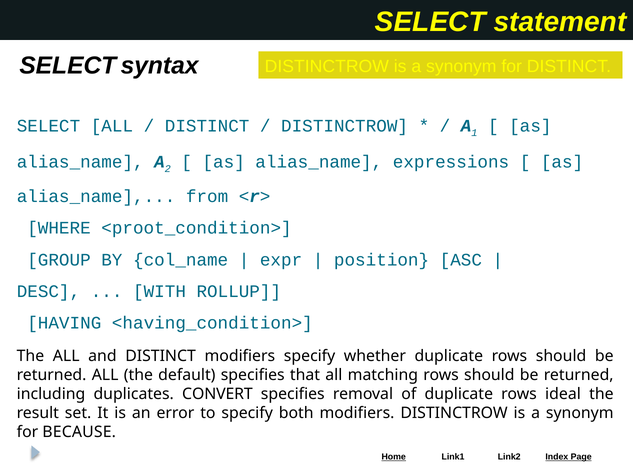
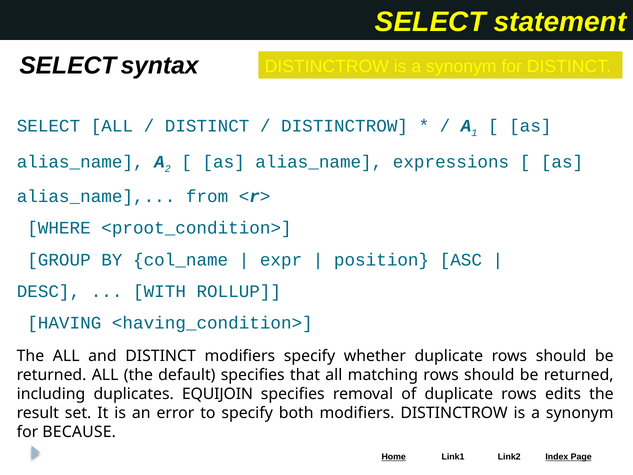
CONVERT: CONVERT -> EQUIJOIN (217, 394)
ideal: ideal -> edits (563, 394)
